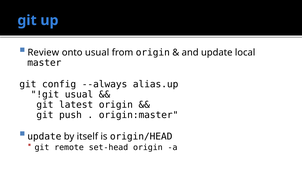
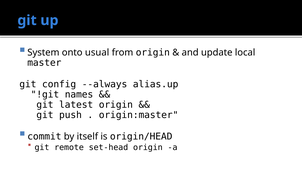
Review: Review -> System (43, 53)
!git usual: usual -> names (79, 94)
update: update -> commit (44, 136)
